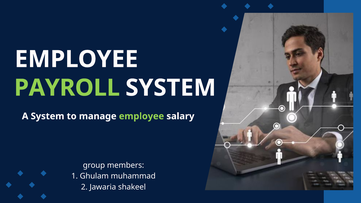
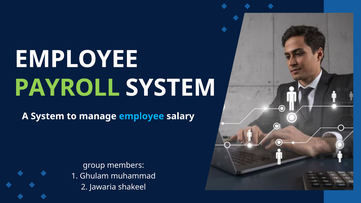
employee colour: light green -> light blue (141, 116)
